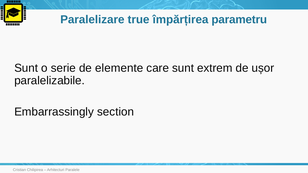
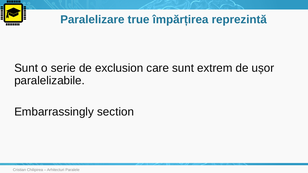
parametru: parametru -> reprezintă (239, 20)
elemente: elemente -> exclusion (119, 68)
